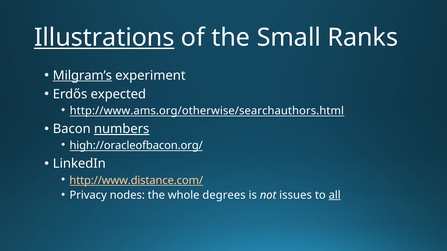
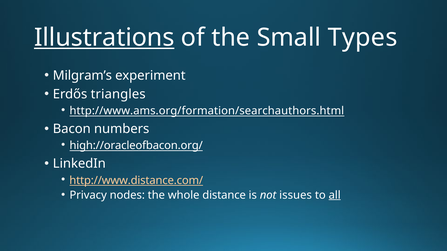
Ranks: Ranks -> Types (363, 38)
Milgram’s underline: present -> none (82, 76)
expected: expected -> triangles (118, 94)
http://www.ams.org/otherwise/searchauthors.html: http://www.ams.org/otherwise/searchauthors.html -> http://www.ams.org/formation/searchauthors.html (207, 111)
numbers underline: present -> none (122, 129)
degrees: degrees -> distance (224, 195)
